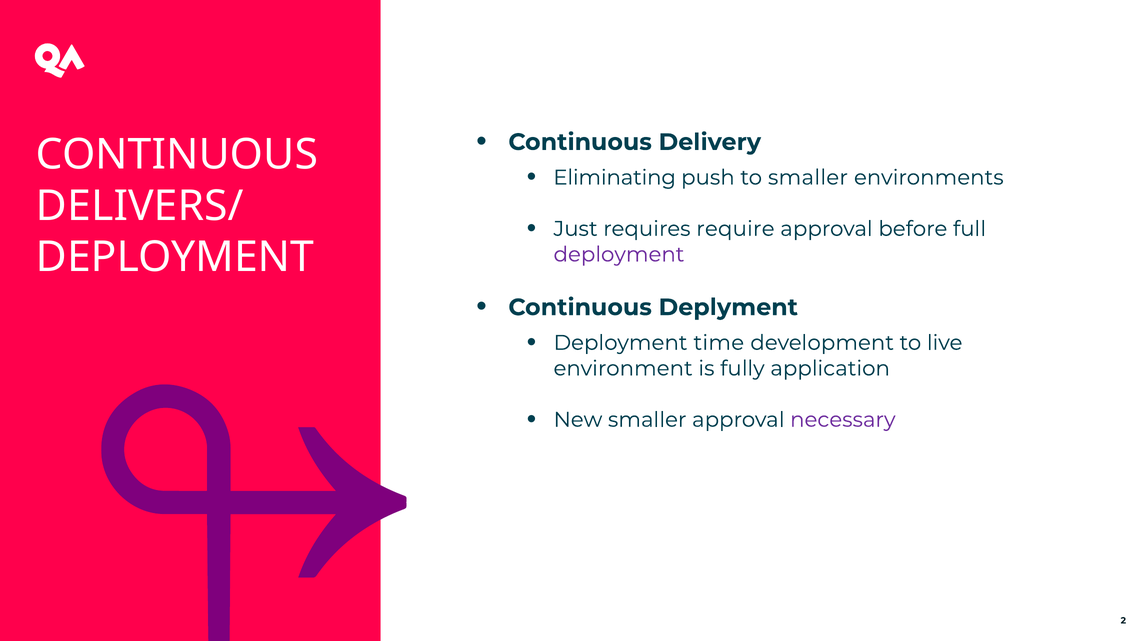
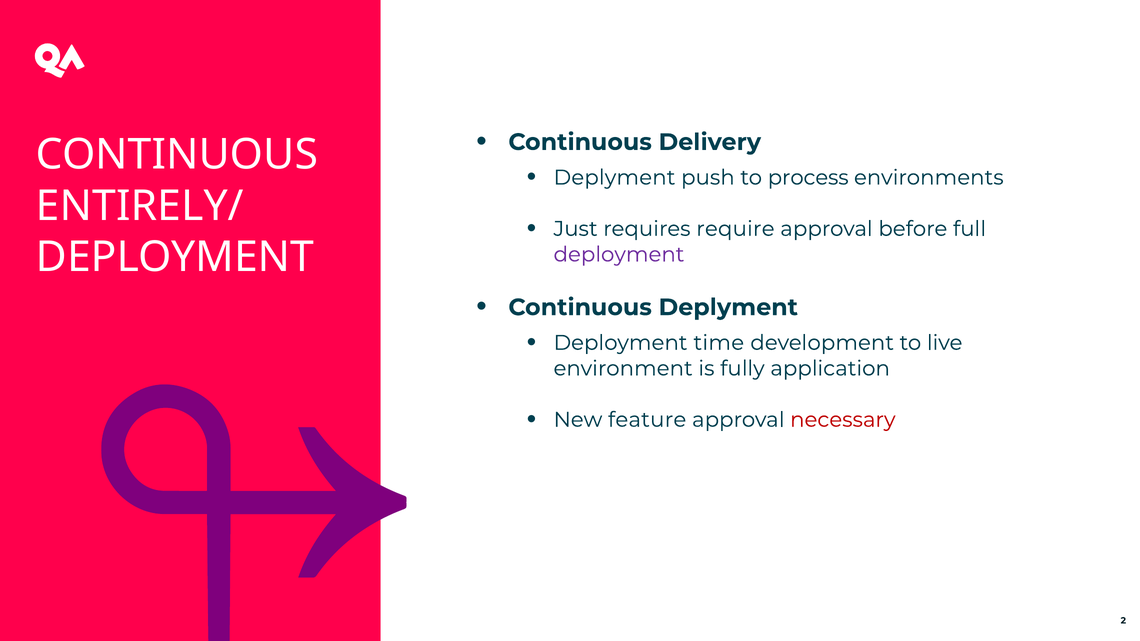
Eliminating: Eliminating -> Deplyment (614, 178)
to smaller: smaller -> process (808, 178)
DELIVERS/: DELIVERS/ -> ENTIRELY/ (140, 206)
New smaller: smaller -> feature (647, 420)
necessary colour: purple -> red (843, 420)
